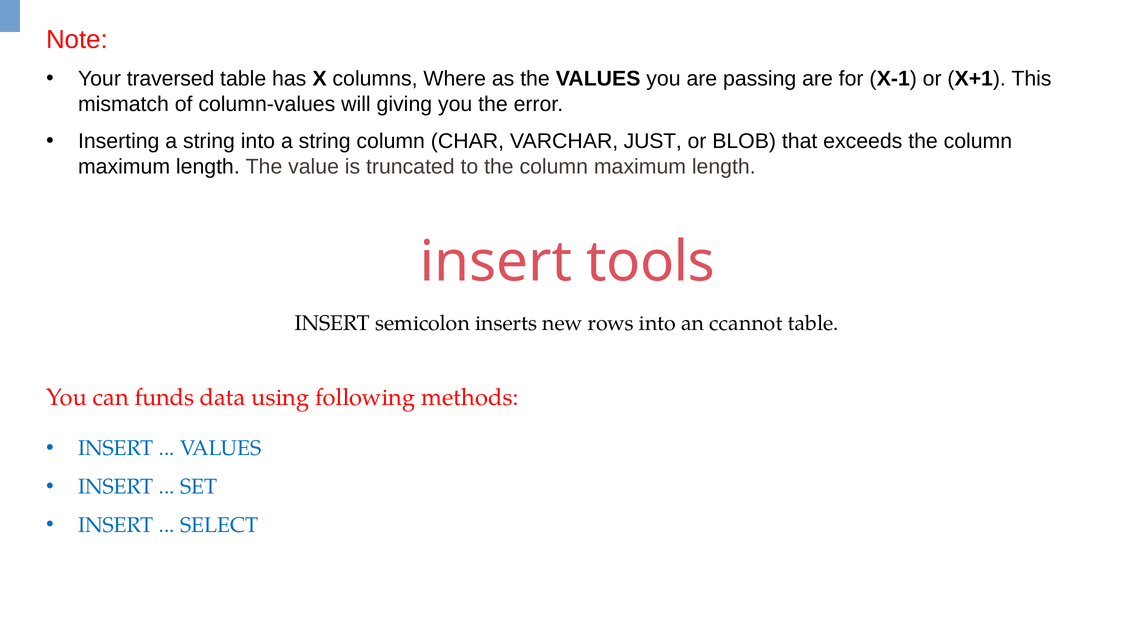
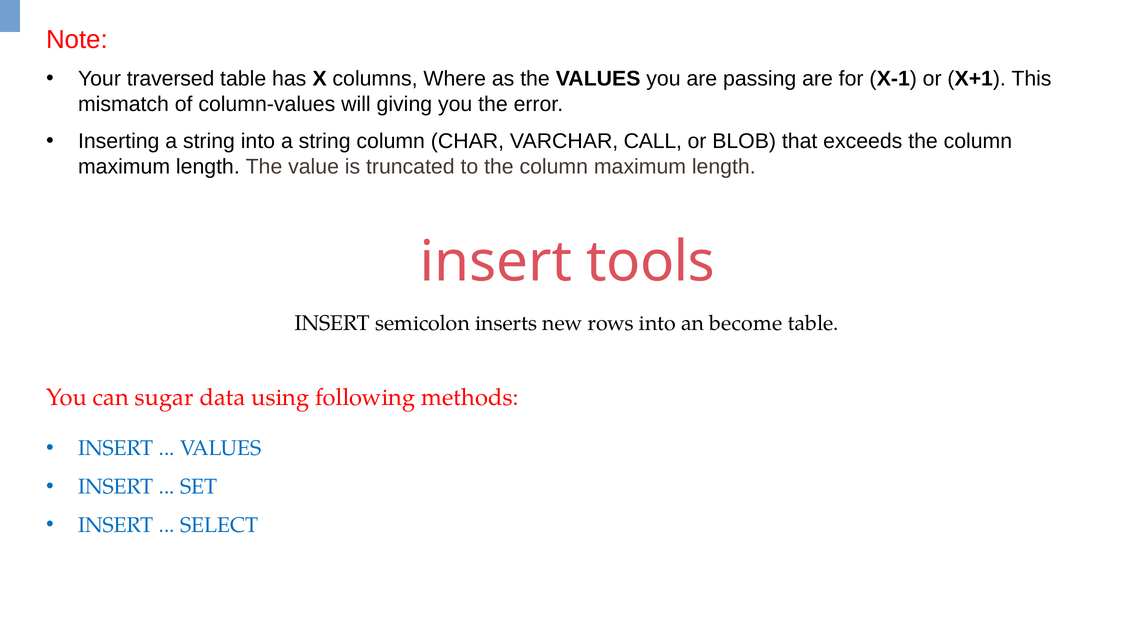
JUST: JUST -> CALL (653, 141)
ccannot: ccannot -> become (746, 323)
funds: funds -> sugar (164, 398)
